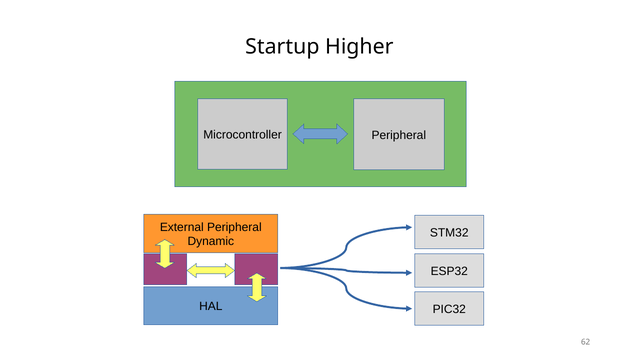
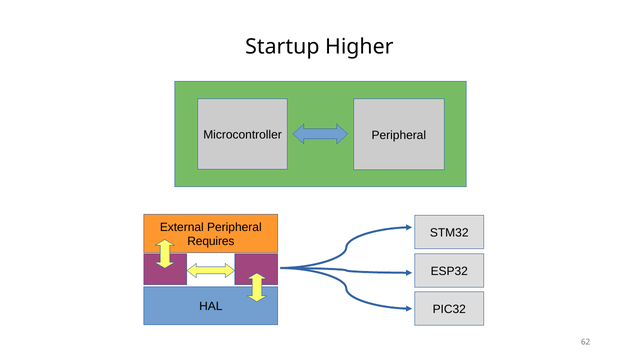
Dynamic: Dynamic -> Requires (211, 242)
